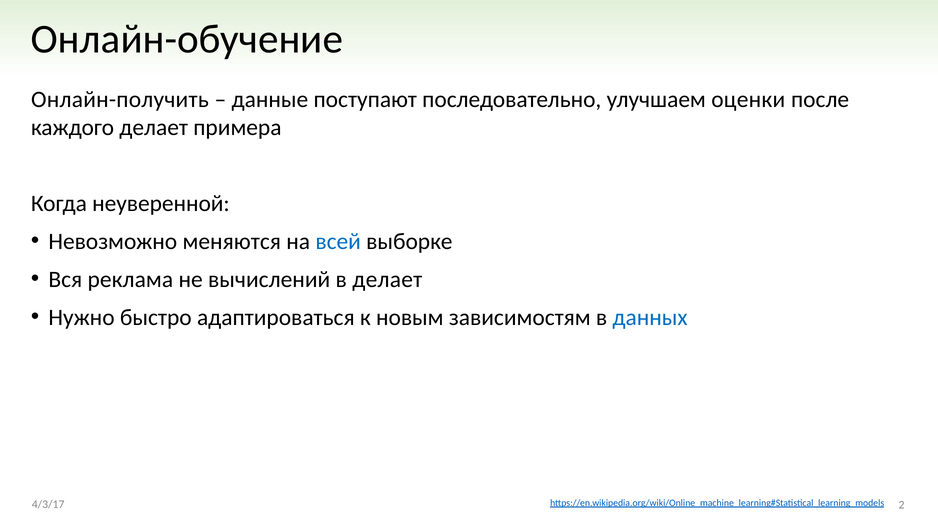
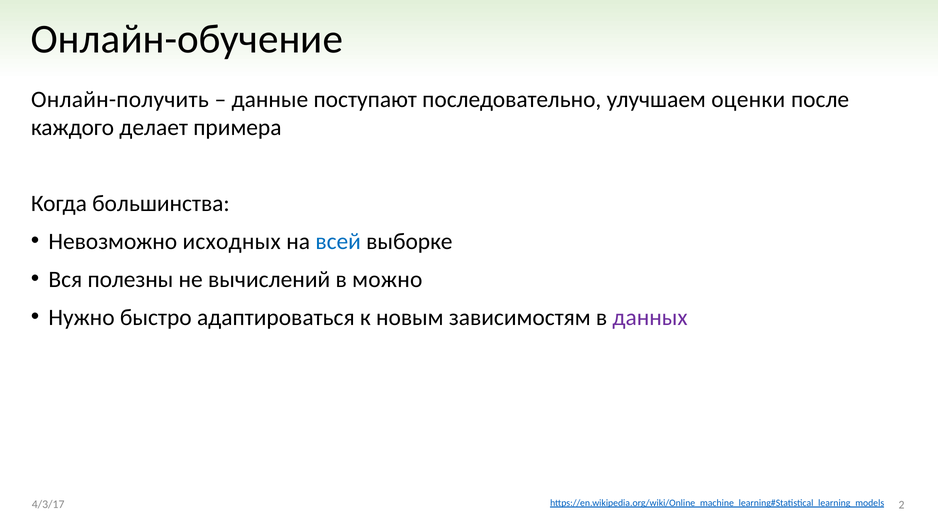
неуверенной: неуверенной -> большинства (161, 203)
меняются: меняются -> исходных (232, 241)
реклама: реклама -> полезны (130, 279)
в делает: делает -> можно (387, 279)
данных colour: blue -> purple (650, 317)
